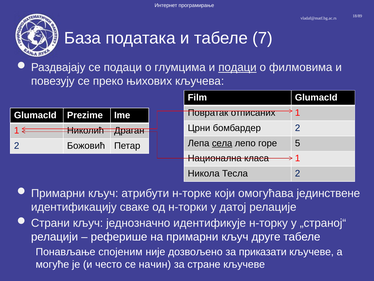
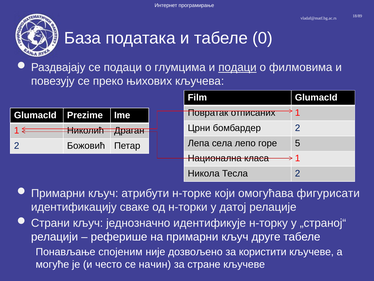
7: 7 -> 0 (263, 38)
села underline: present -> none (222, 143)
јединствене: јединствене -> фигурисати (328, 193)
приказати: приказати -> користити (263, 251)
